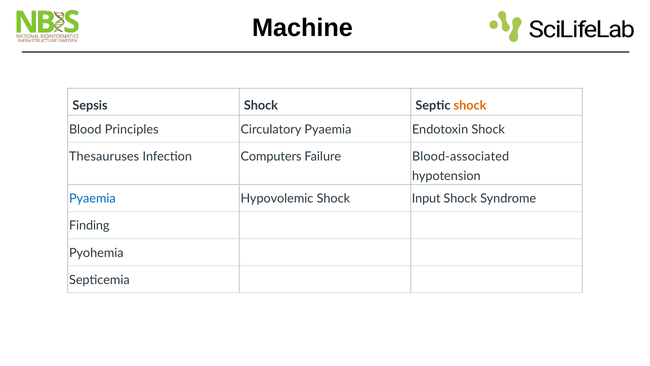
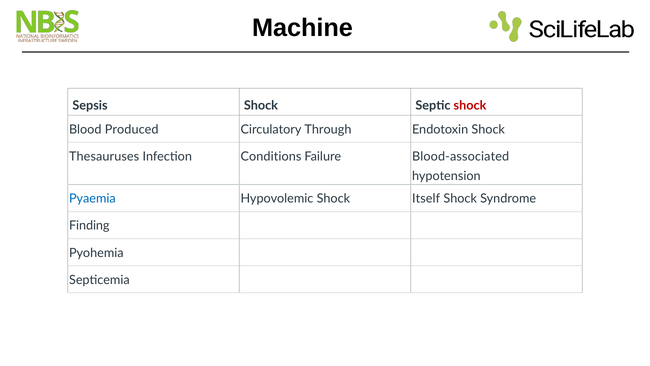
shock colour: orange -> red (470, 106)
Principles: Principles -> Produced (132, 129)
Circulatory Pyaemia: Pyaemia -> Through (328, 129)
Computers: Computers -> Conditions (271, 156)
Input: Input -> Itself (426, 198)
